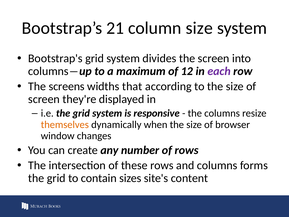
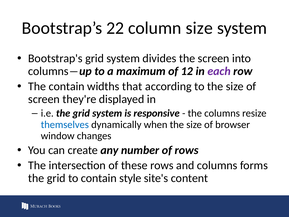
21: 21 -> 22 (115, 28)
The screens: screens -> contain (67, 86)
themselves colour: orange -> blue (65, 124)
sizes: sizes -> style (130, 178)
